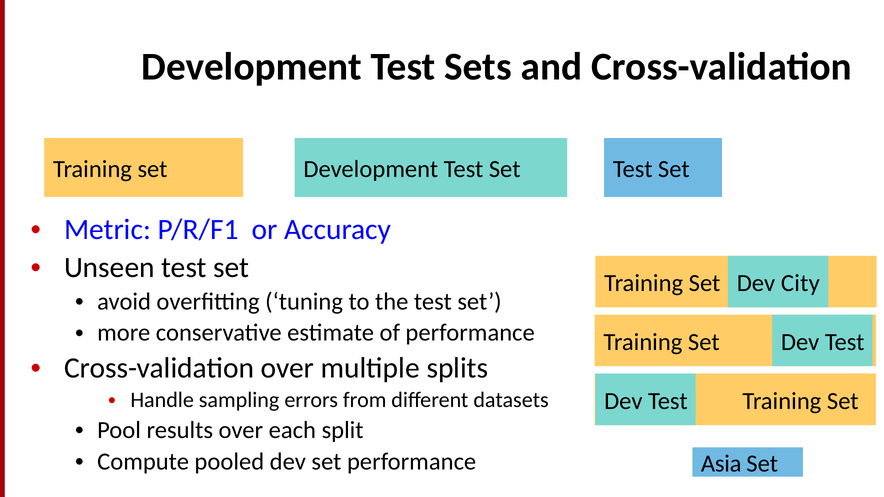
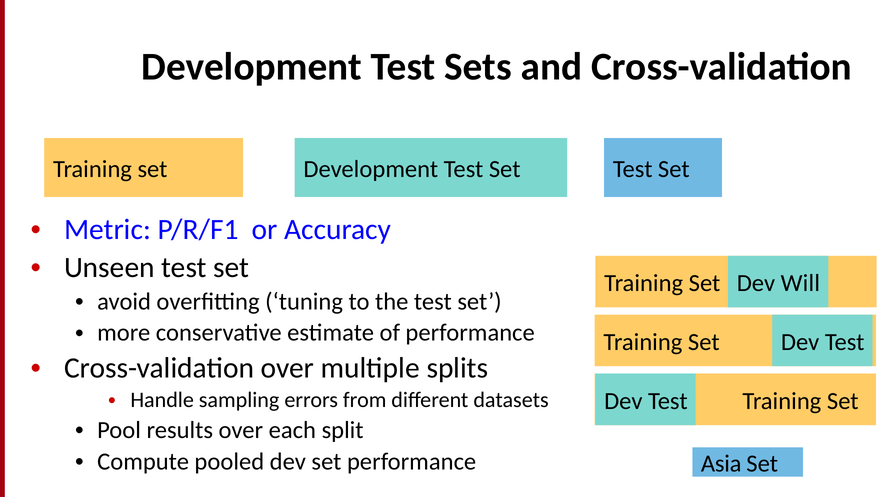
City: City -> Will (800, 283)
